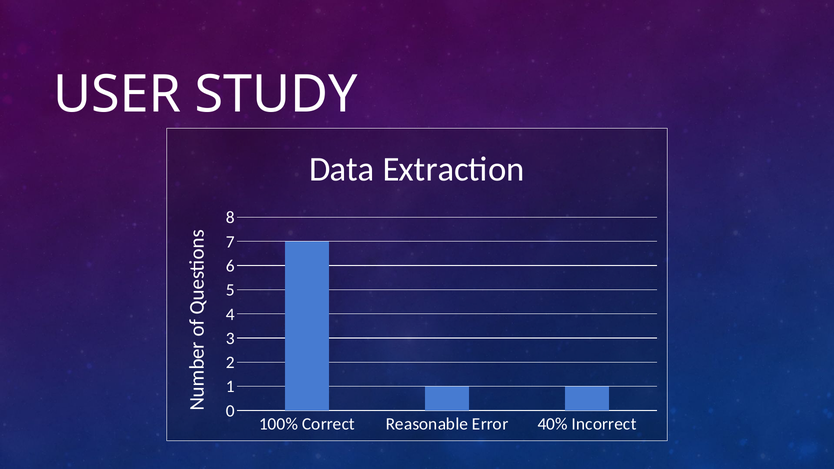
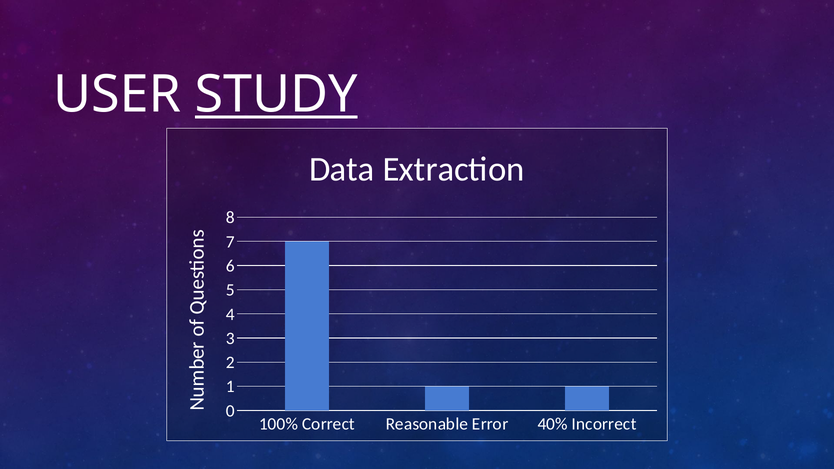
STUDY underline: none -> present (276, 94)
